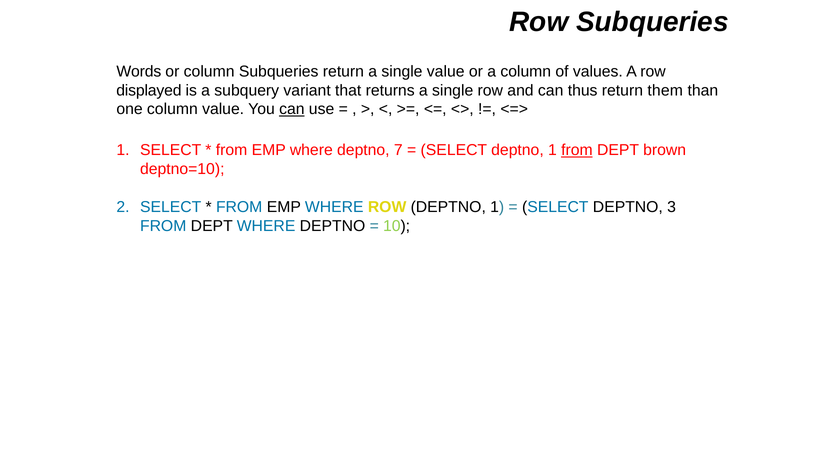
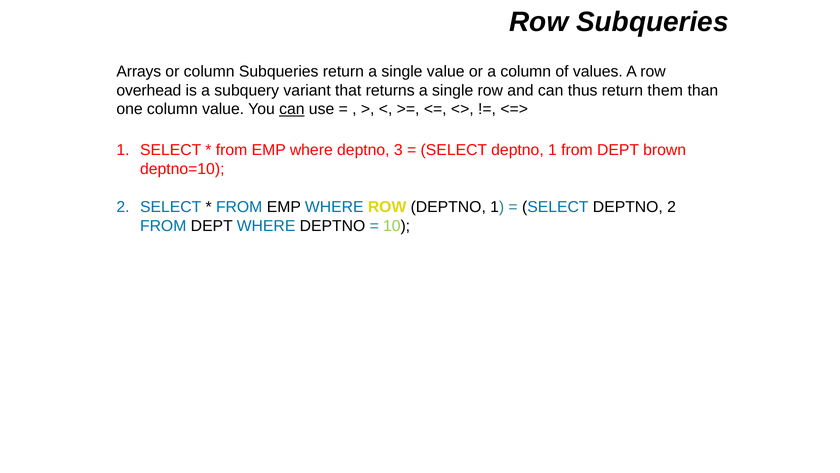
Words: Words -> Arrays (139, 71)
displayed: displayed -> overhead (149, 90)
7: 7 -> 3 (398, 150)
from underline: present -> none (577, 150)
DEPTNO 3: 3 -> 2 (672, 207)
